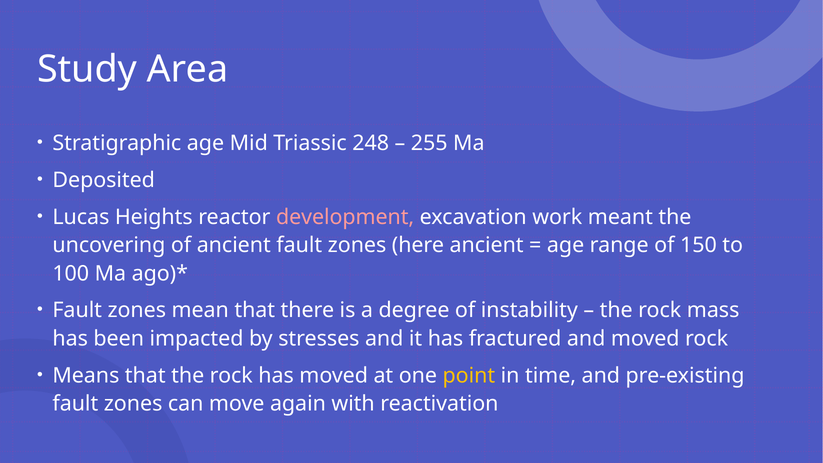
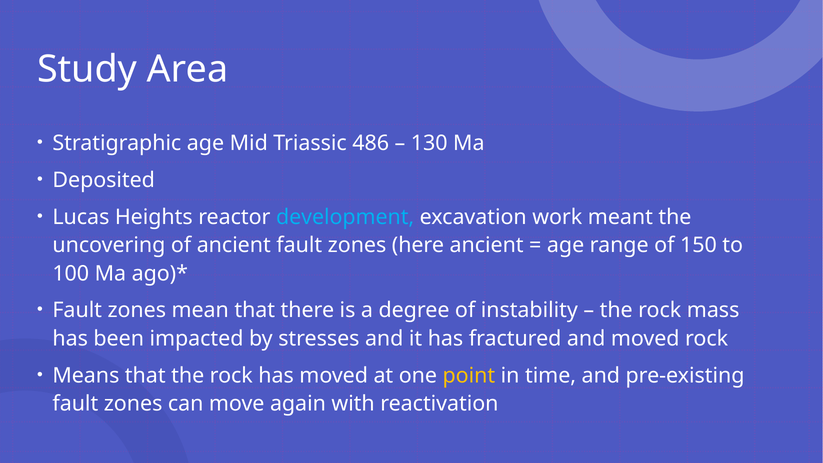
248: 248 -> 486 (371, 143)
255: 255 -> 130 (429, 143)
development colour: pink -> light blue (345, 217)
